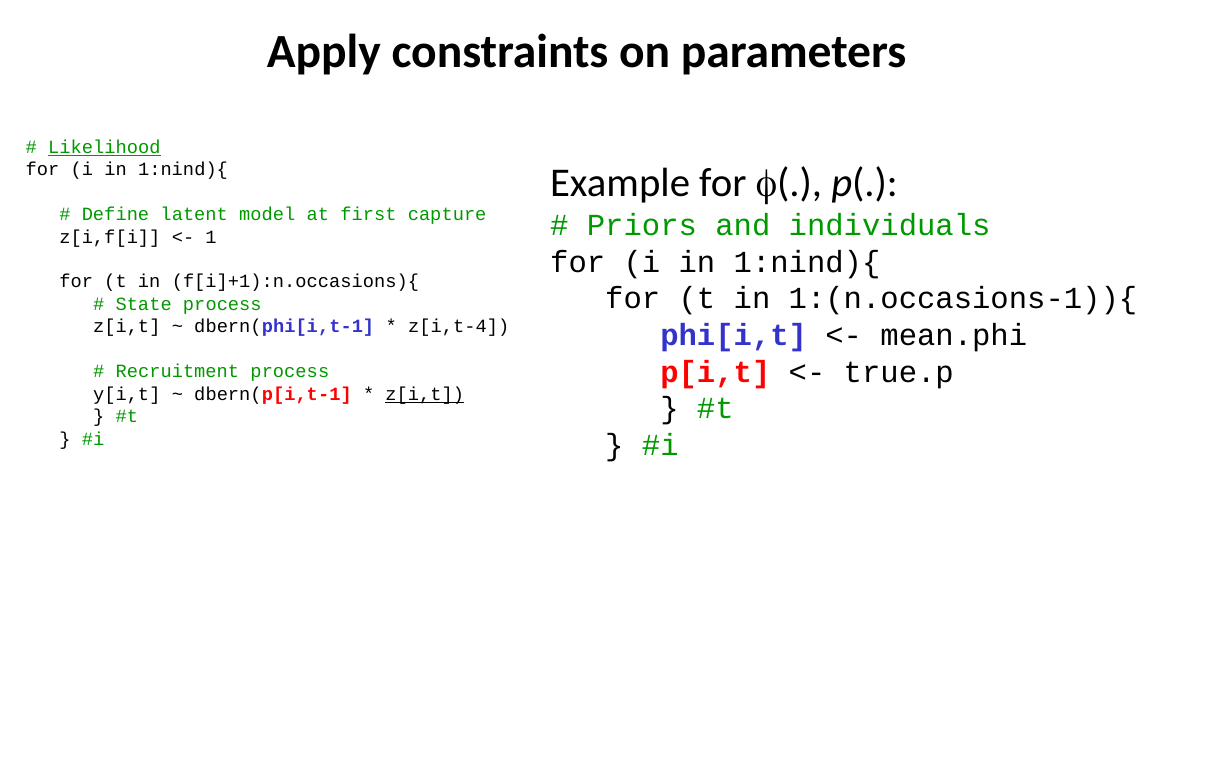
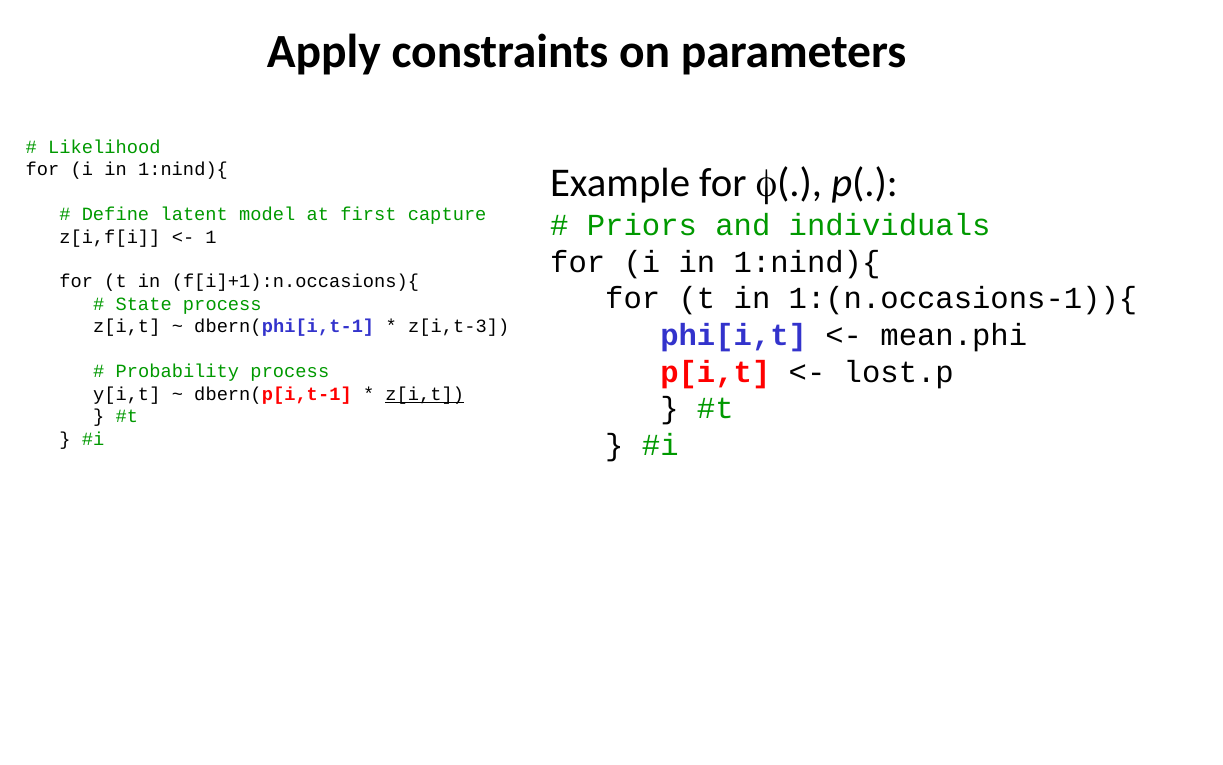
Likelihood underline: present -> none (104, 147)
z[i,t-4: z[i,t-4 -> z[i,t-3 (459, 326)
true.p: true.p -> lost.p (899, 372)
Recruitment: Recruitment -> Probability (177, 371)
